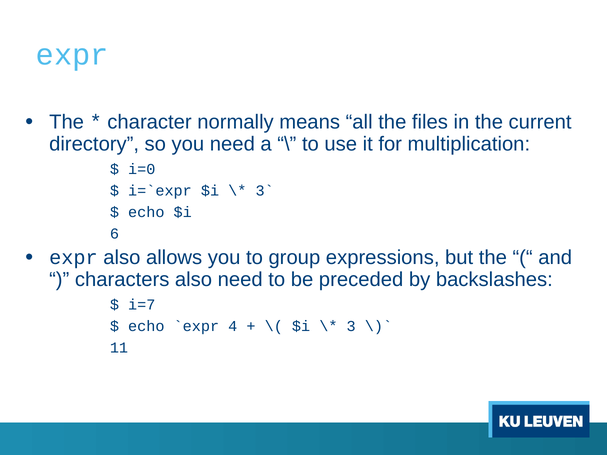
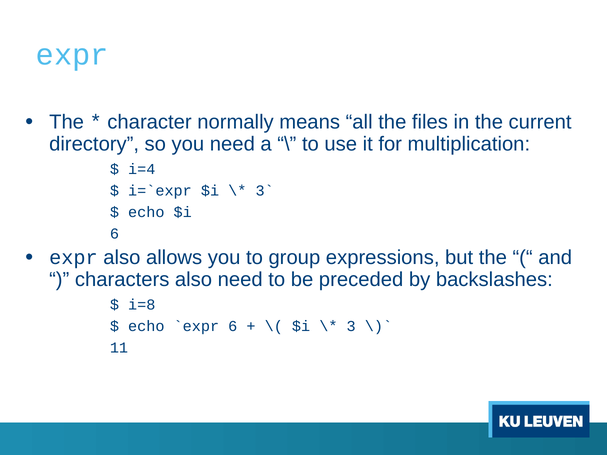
i=0: i=0 -> i=4 (142, 169)
i=7: i=7 -> i=8 (142, 305)
4: 4 -> 6 (233, 327)
